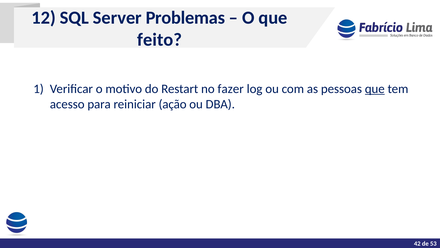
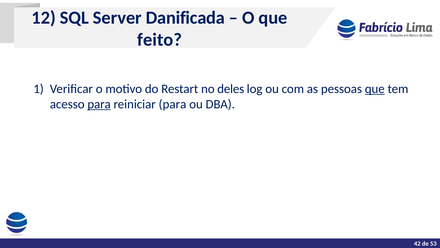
Problemas: Problemas -> Danificada (185, 18)
fazer: fazer -> deles (231, 89)
para underline: none -> present (99, 104)
reiniciar ação: ação -> para (172, 104)
